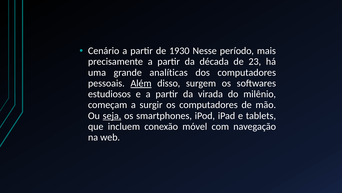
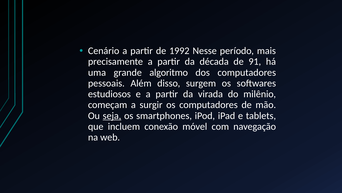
1930: 1930 -> 1992 (179, 51)
23: 23 -> 91 (255, 61)
analíticas: analíticas -> algoritmo (169, 72)
Além underline: present -> none (141, 83)
